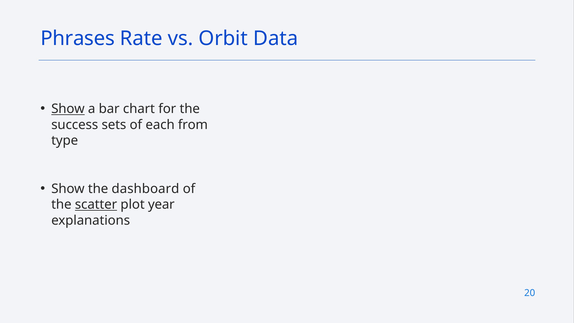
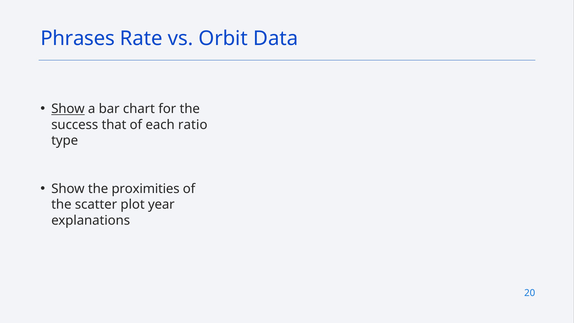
sets: sets -> that (114, 125)
from: from -> ratio (193, 125)
dashboard: dashboard -> proximities (146, 189)
scatter underline: present -> none (96, 205)
